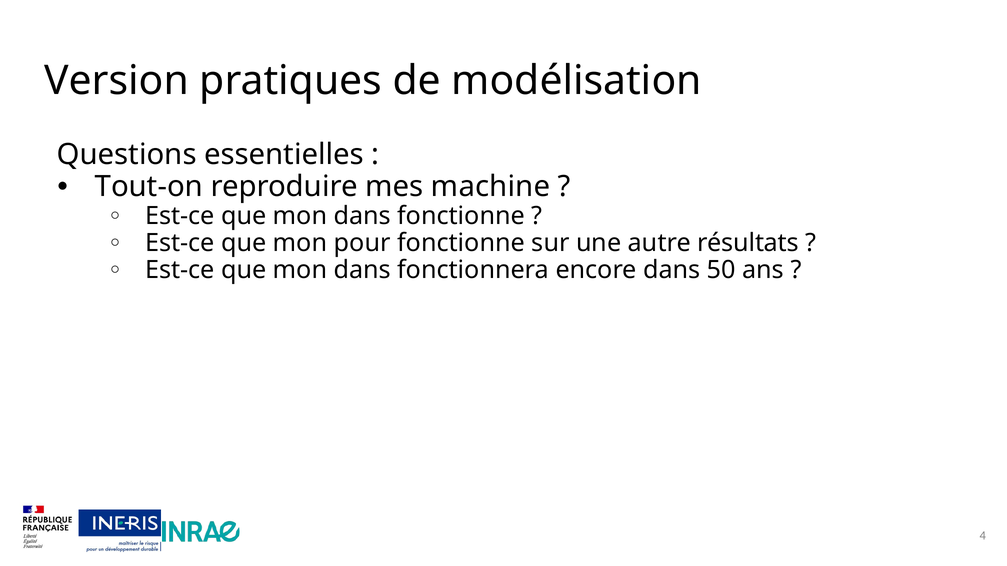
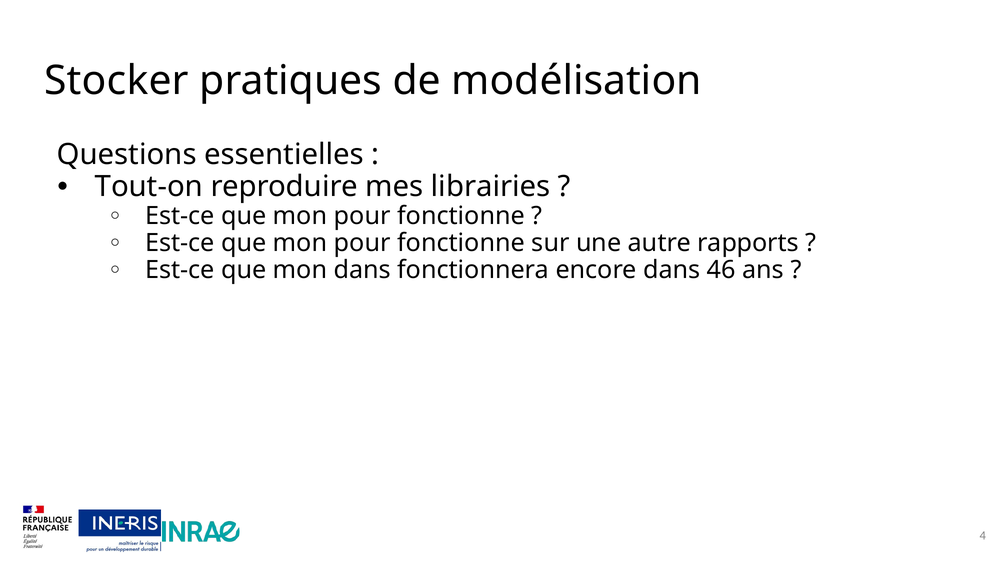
Version: Version -> Stocker (117, 81)
machine: machine -> librairies (491, 187)
dans: dans -> pour (362, 216)
résultats: résultats -> rapports (748, 243)
50: 50 -> 46 (721, 270)
